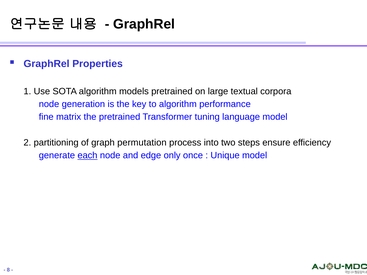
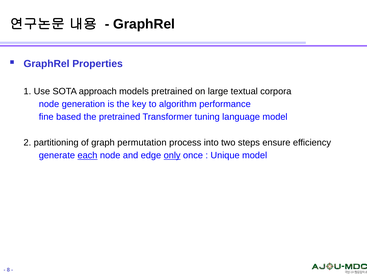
SOTA algorithm: algorithm -> approach (98, 91)
matrix: matrix -> based (69, 117)
only underline: none -> present (172, 156)
